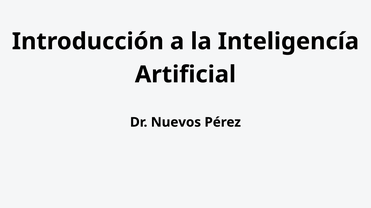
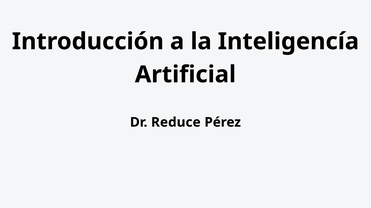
Nuevos: Nuevos -> Reduce (176, 123)
